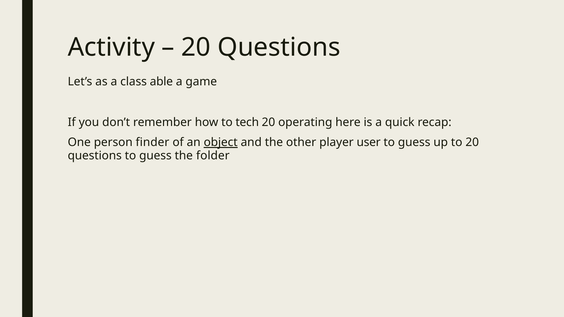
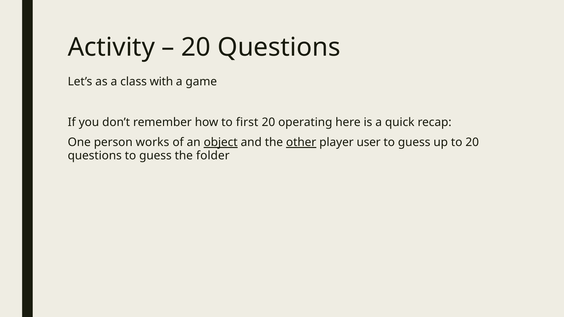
able: able -> with (161, 82)
tech: tech -> first (247, 122)
finder: finder -> works (152, 143)
other underline: none -> present (301, 143)
